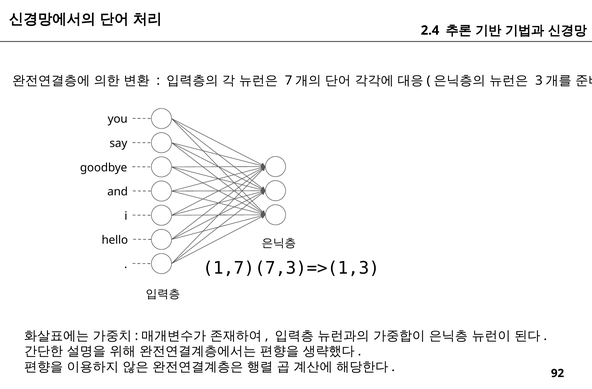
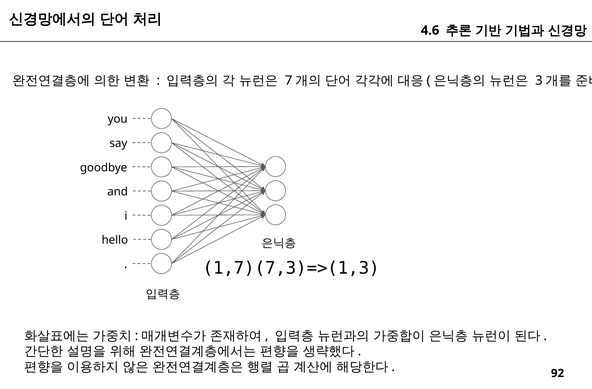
2.4: 2.4 -> 4.6 (430, 30)
